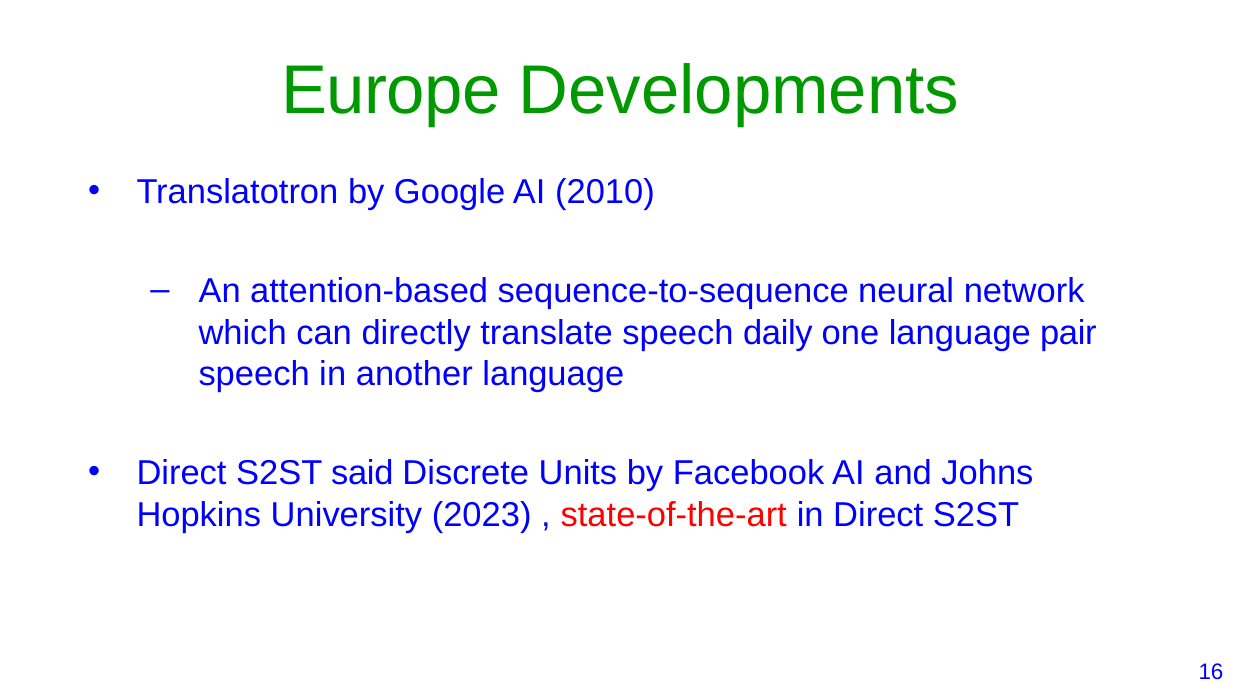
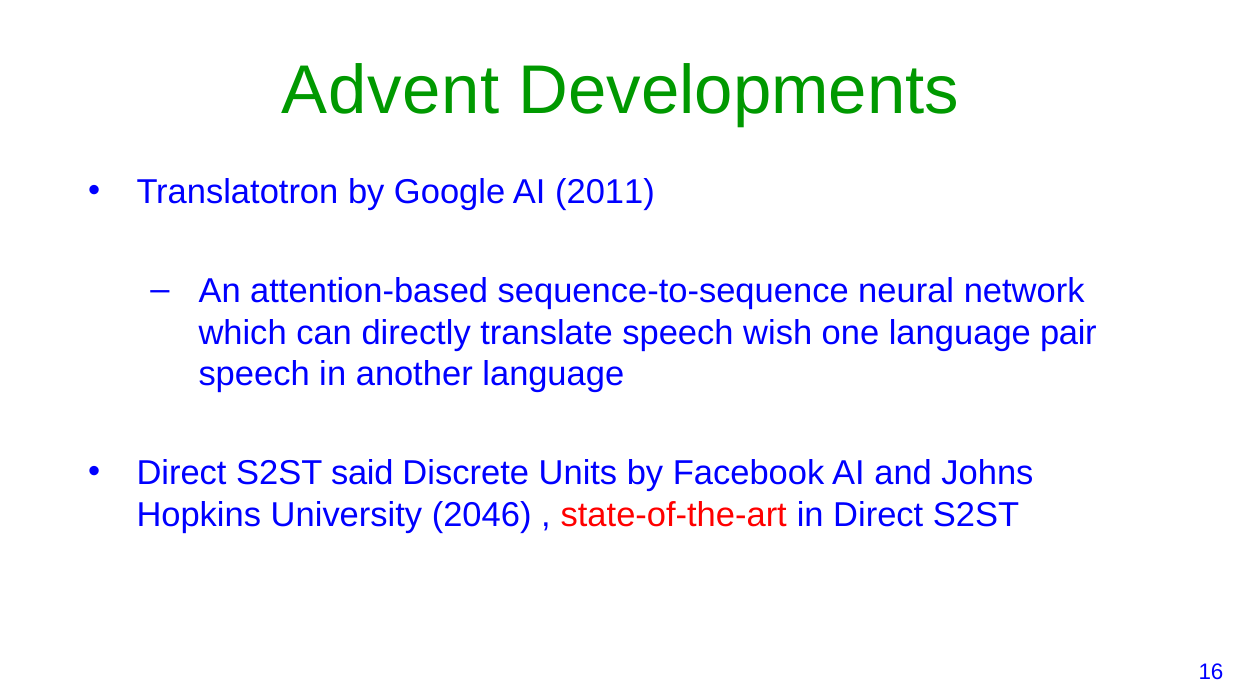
Europe: Europe -> Advent (390, 91)
2010: 2010 -> 2011 (605, 192)
daily: daily -> wish (778, 333)
2023: 2023 -> 2046 (482, 515)
